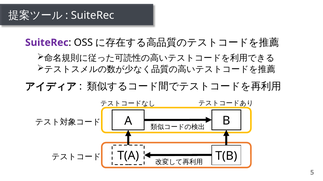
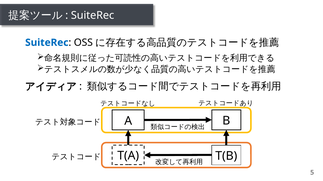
SuiteRec colour: purple -> blue (47, 43)
